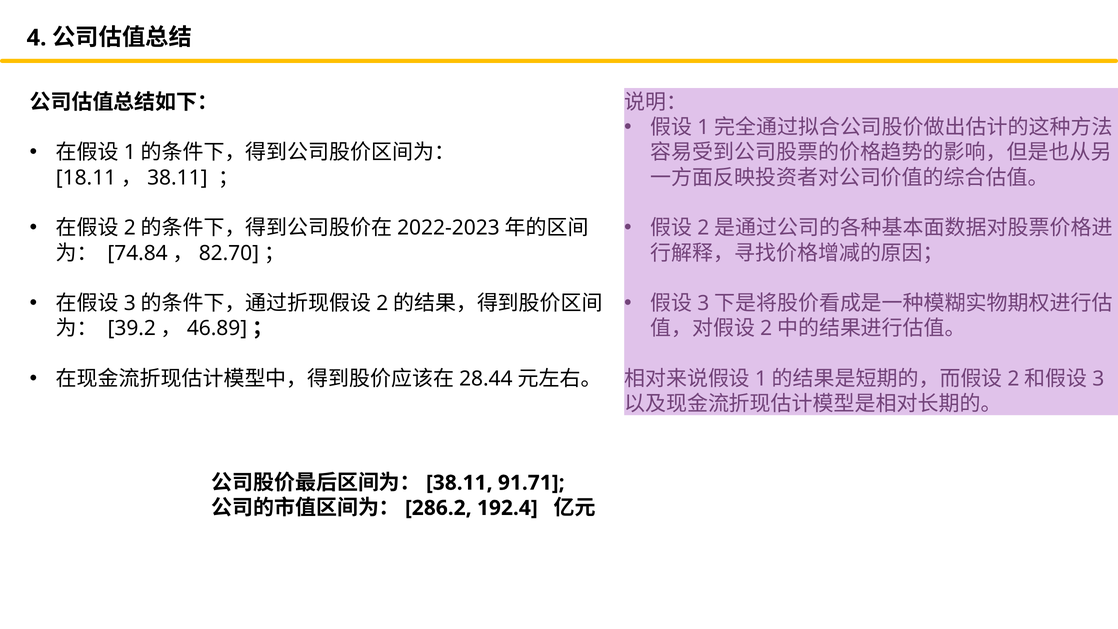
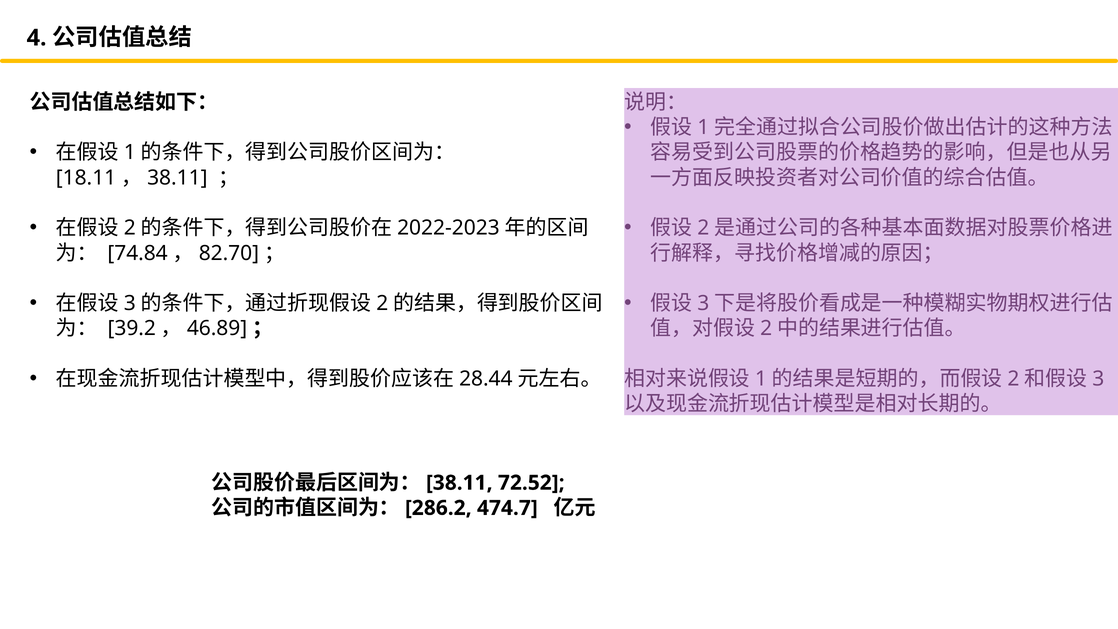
91.71: 91.71 -> 72.52 (531, 483)
192.4: 192.4 -> 474.7 (507, 508)
